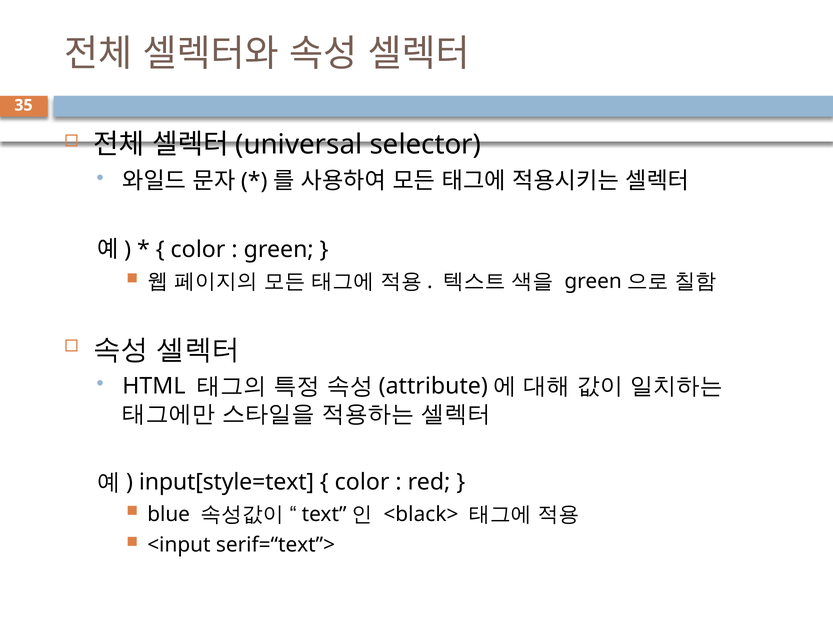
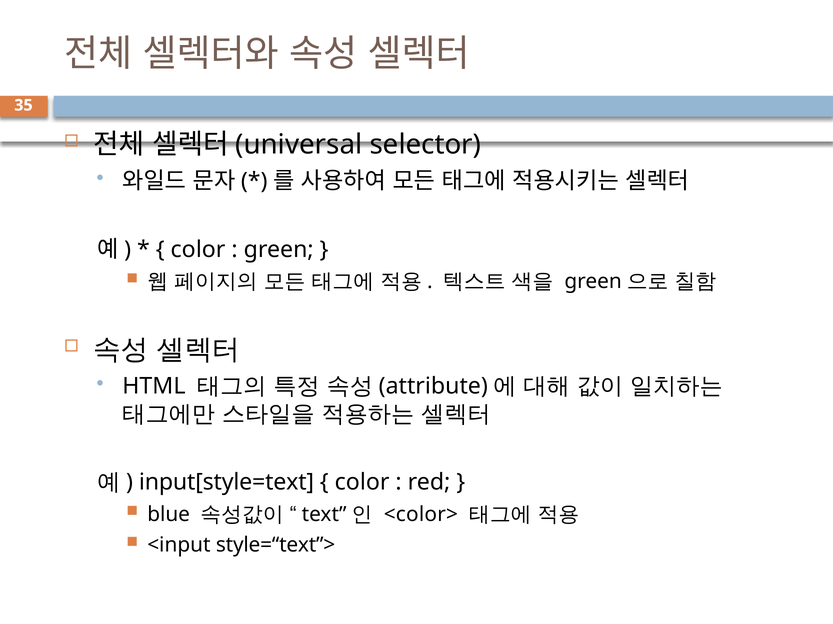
<black>: <black> -> <color> (421, 515)
serif=“text”>: serif=“text”> -> style=“text”> (276, 546)
